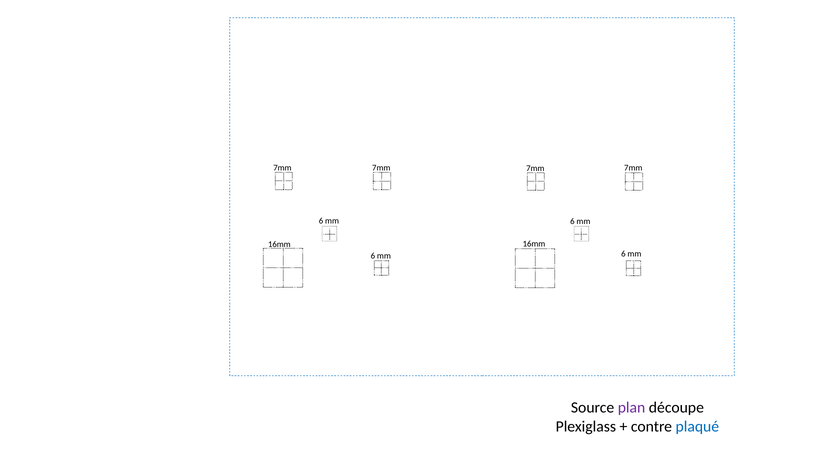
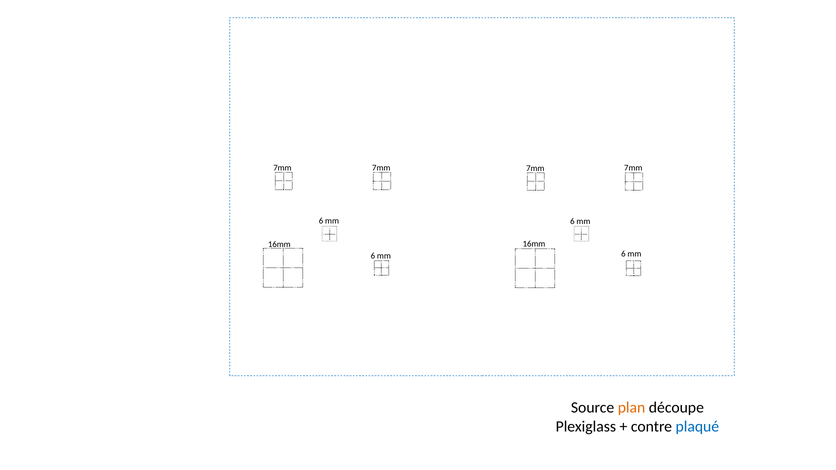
plan colour: purple -> orange (632, 408)
